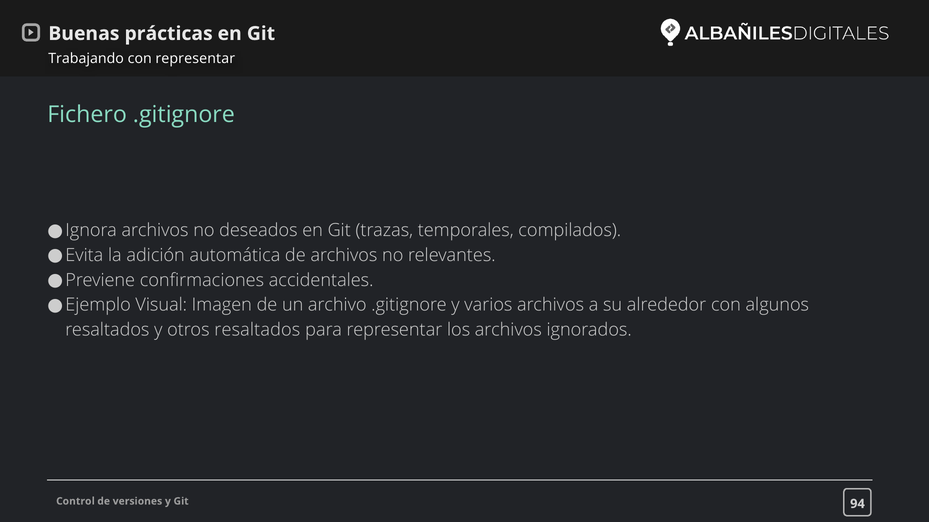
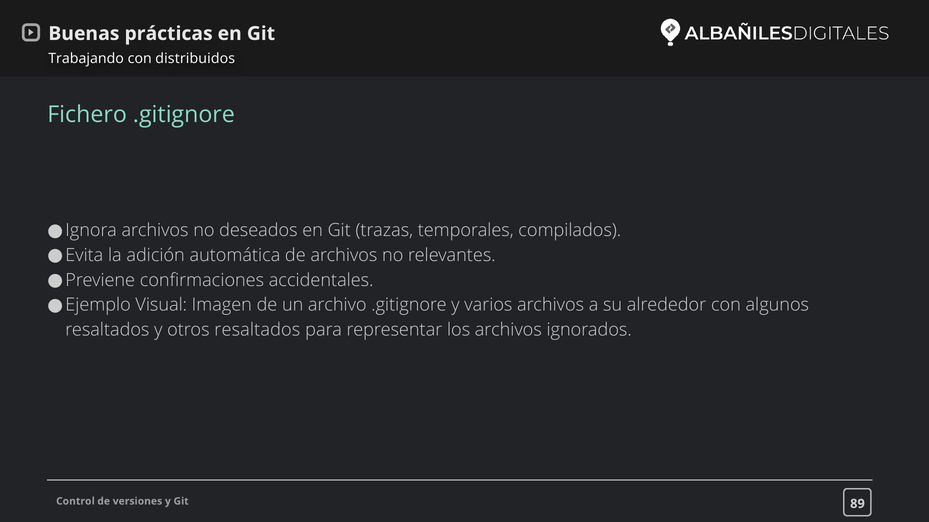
con representar: representar -> distribuidos (195, 59)
94: 94 -> 89 (857, 504)
